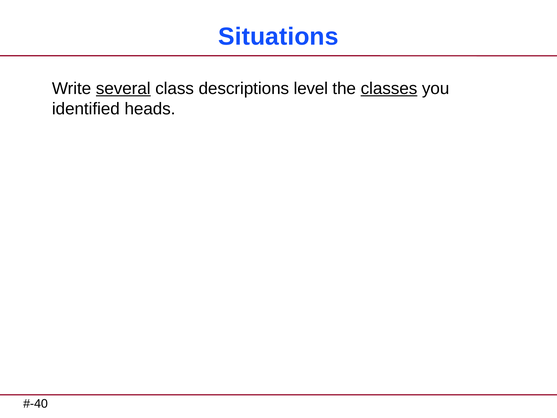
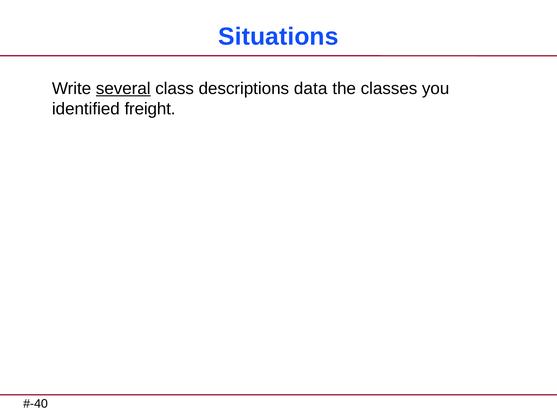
level: level -> data (311, 88)
classes underline: present -> none (389, 88)
heads: heads -> freight (150, 109)
